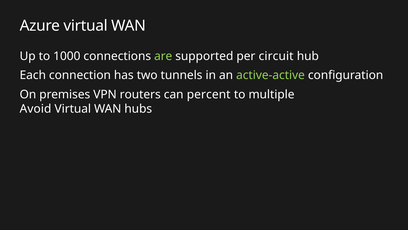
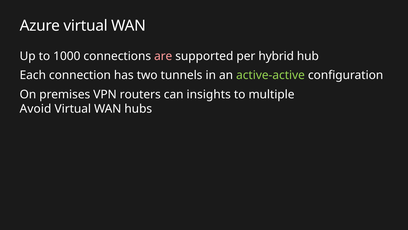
are colour: light green -> pink (163, 56)
circuit: circuit -> hybrid (276, 56)
percent: percent -> insights (209, 94)
